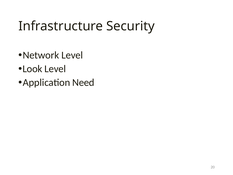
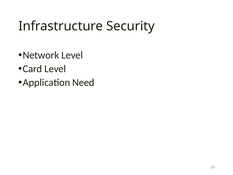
Look: Look -> Card (32, 69)
